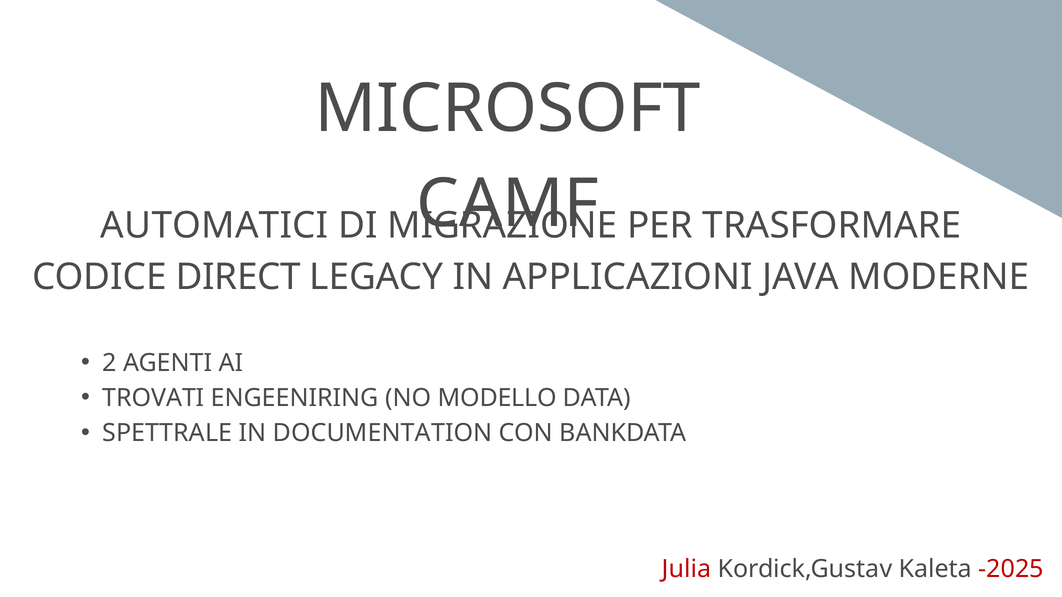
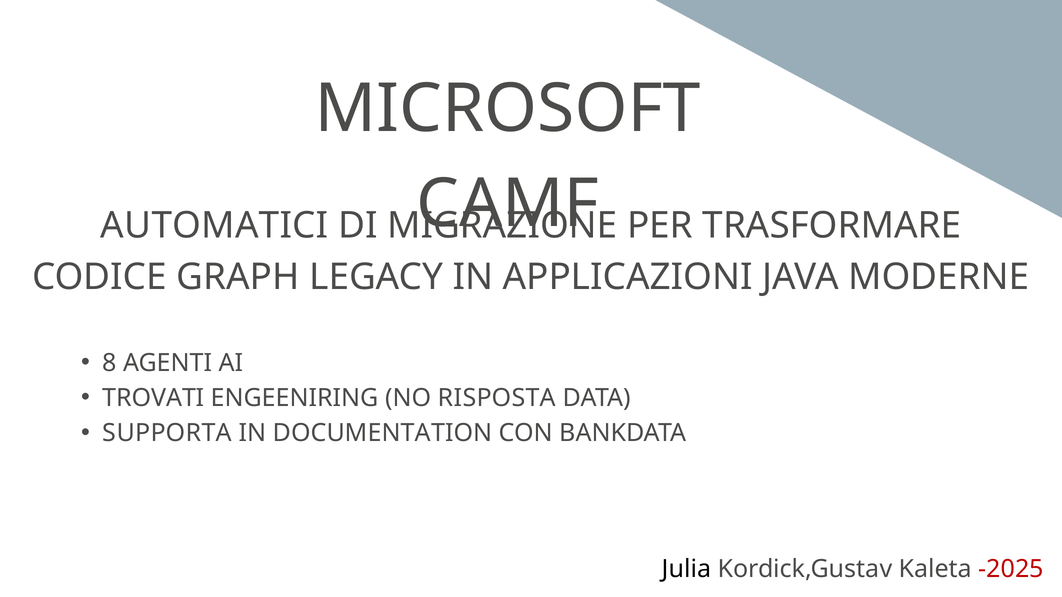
DIRECT: DIRECT -> GRAPH (238, 277)
2: 2 -> 8 (110, 363)
MODELLO: MODELLO -> RISPOSTA (497, 398)
SPETTRALE: SPETTRALE -> SUPPORTA (167, 433)
Julia colour: red -> black (686, 569)
